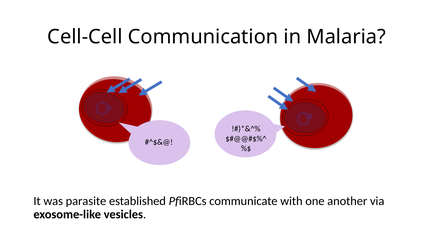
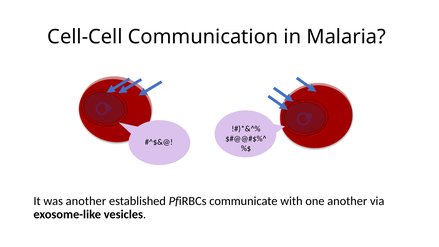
was parasite: parasite -> another (86, 201)
